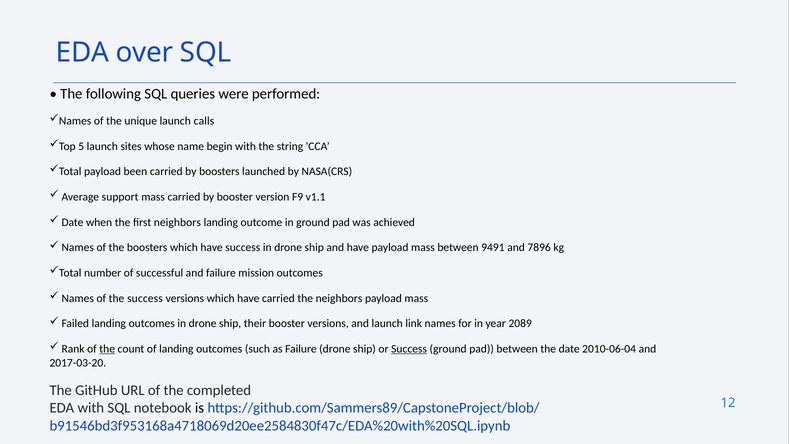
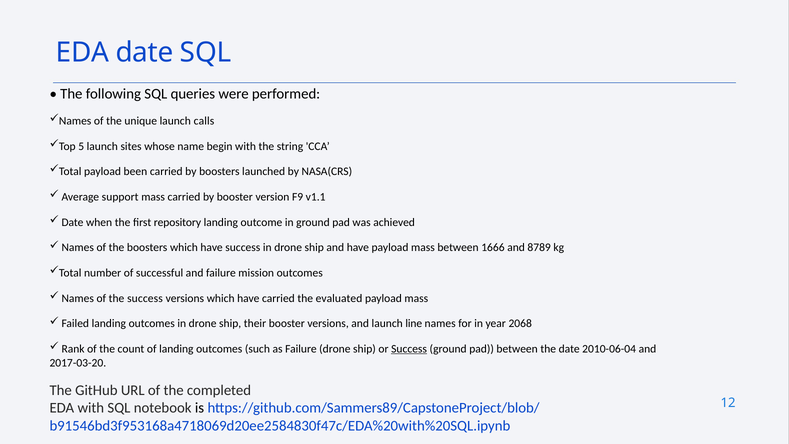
EDA over: over -> date (144, 53)
first neighbors: neighbors -> repository (177, 222)
9491: 9491 -> 1666 (493, 247)
7896: 7896 -> 8789 (539, 247)
the neighbors: neighbors -> evaluated (339, 298)
link: link -> line (414, 323)
2089: 2089 -> 2068 (520, 323)
the underline: present -> none (107, 349)
